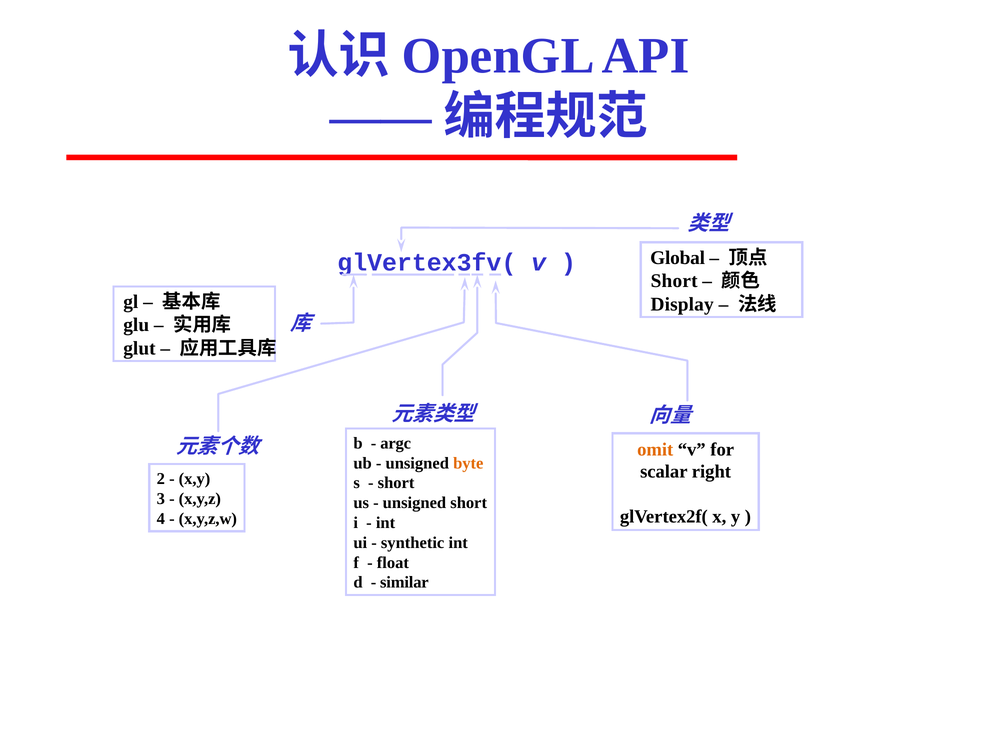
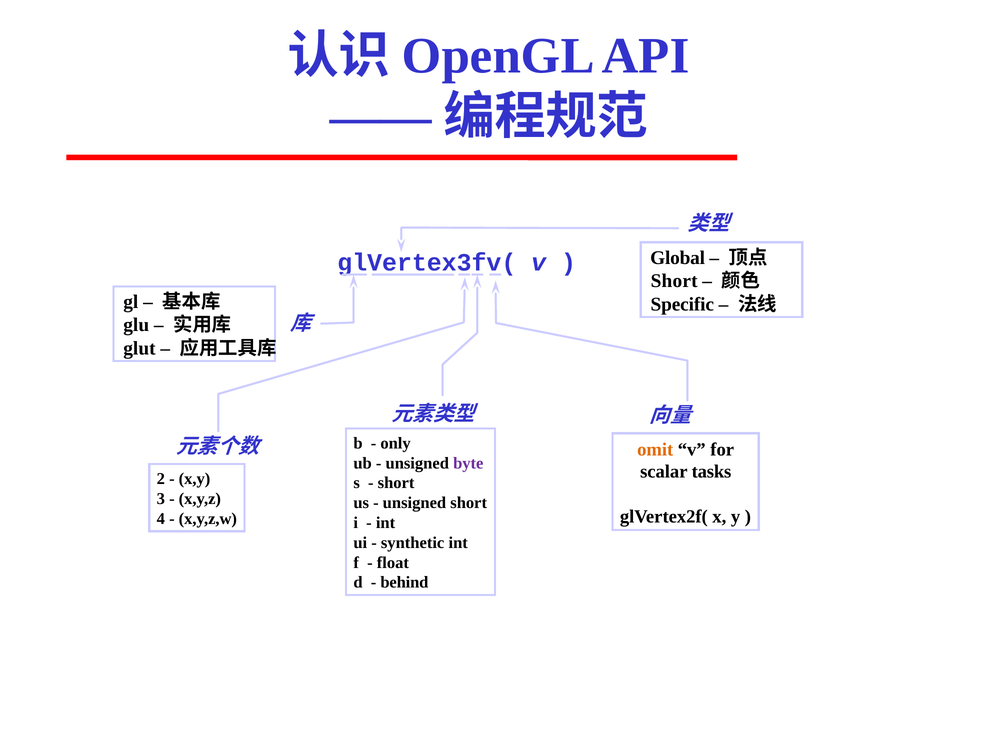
Display: Display -> Specific (682, 304)
argc: argc -> only (396, 443)
byte colour: orange -> purple (468, 463)
right: right -> tasks (712, 472)
similar: similar -> behind (404, 582)
